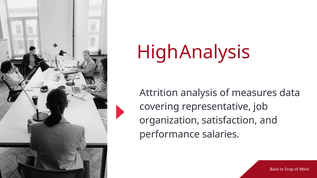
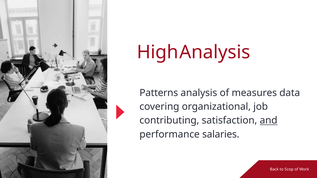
Attrition: Attrition -> Patterns (159, 93)
representative: representative -> organizational (216, 107)
organization: organization -> contributing (169, 121)
and underline: none -> present (269, 121)
